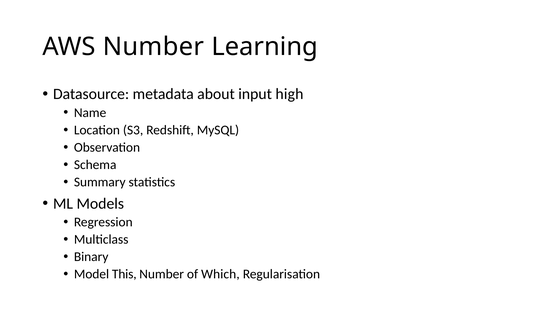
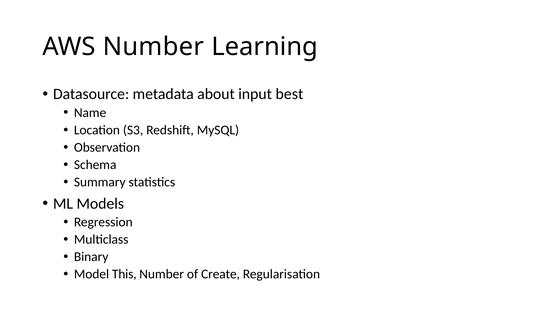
high: high -> best (289, 94)
Which: Which -> Create (221, 274)
